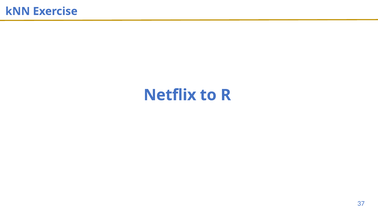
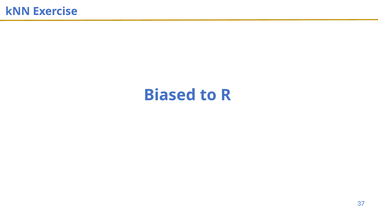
Netflix: Netflix -> Biased (170, 95)
